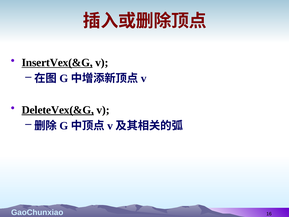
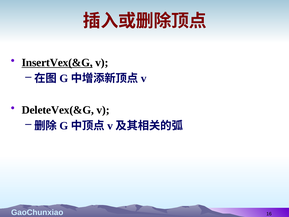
DeleteVex(&G underline: present -> none (58, 110)
